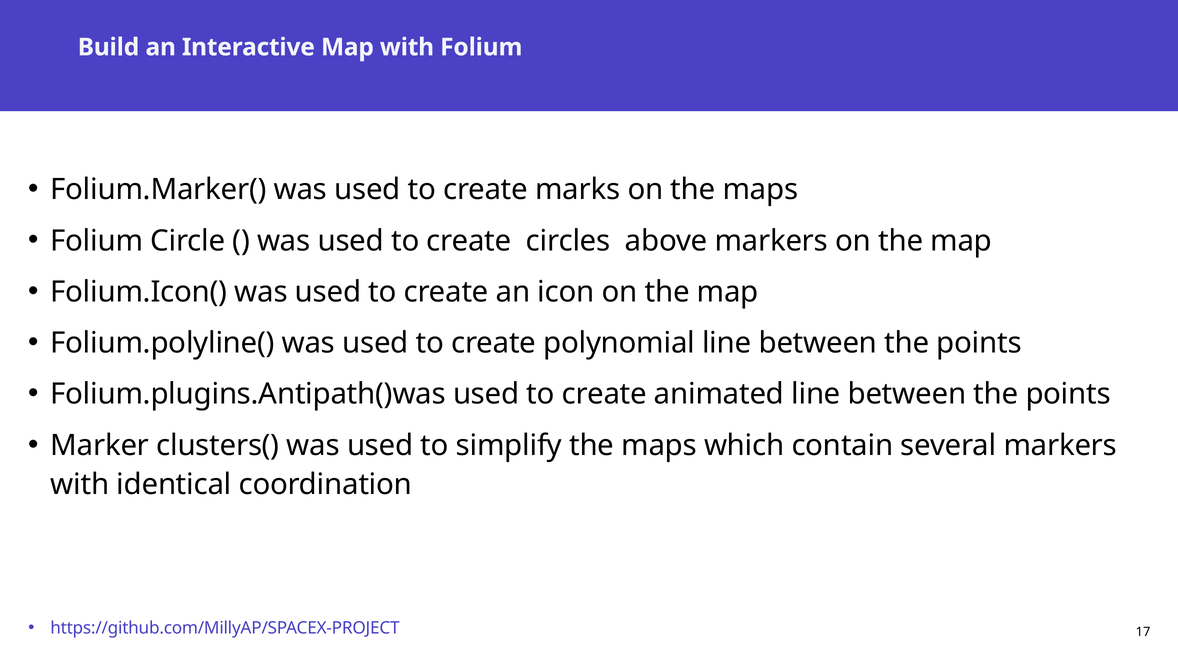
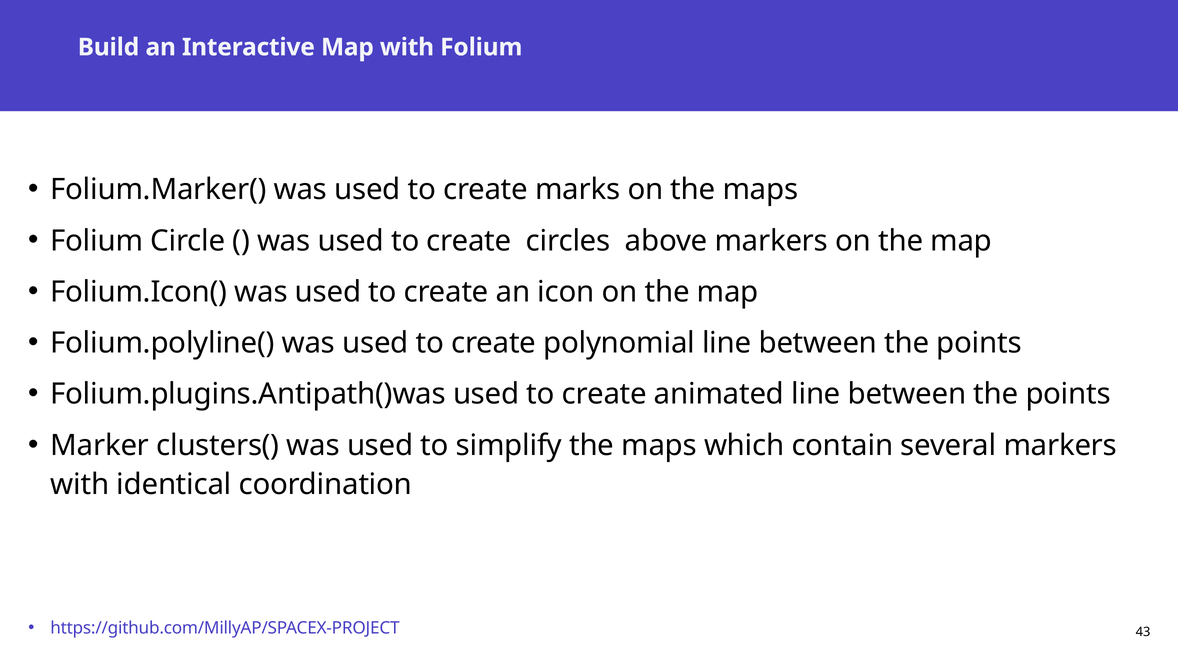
17: 17 -> 43 (1143, 632)
